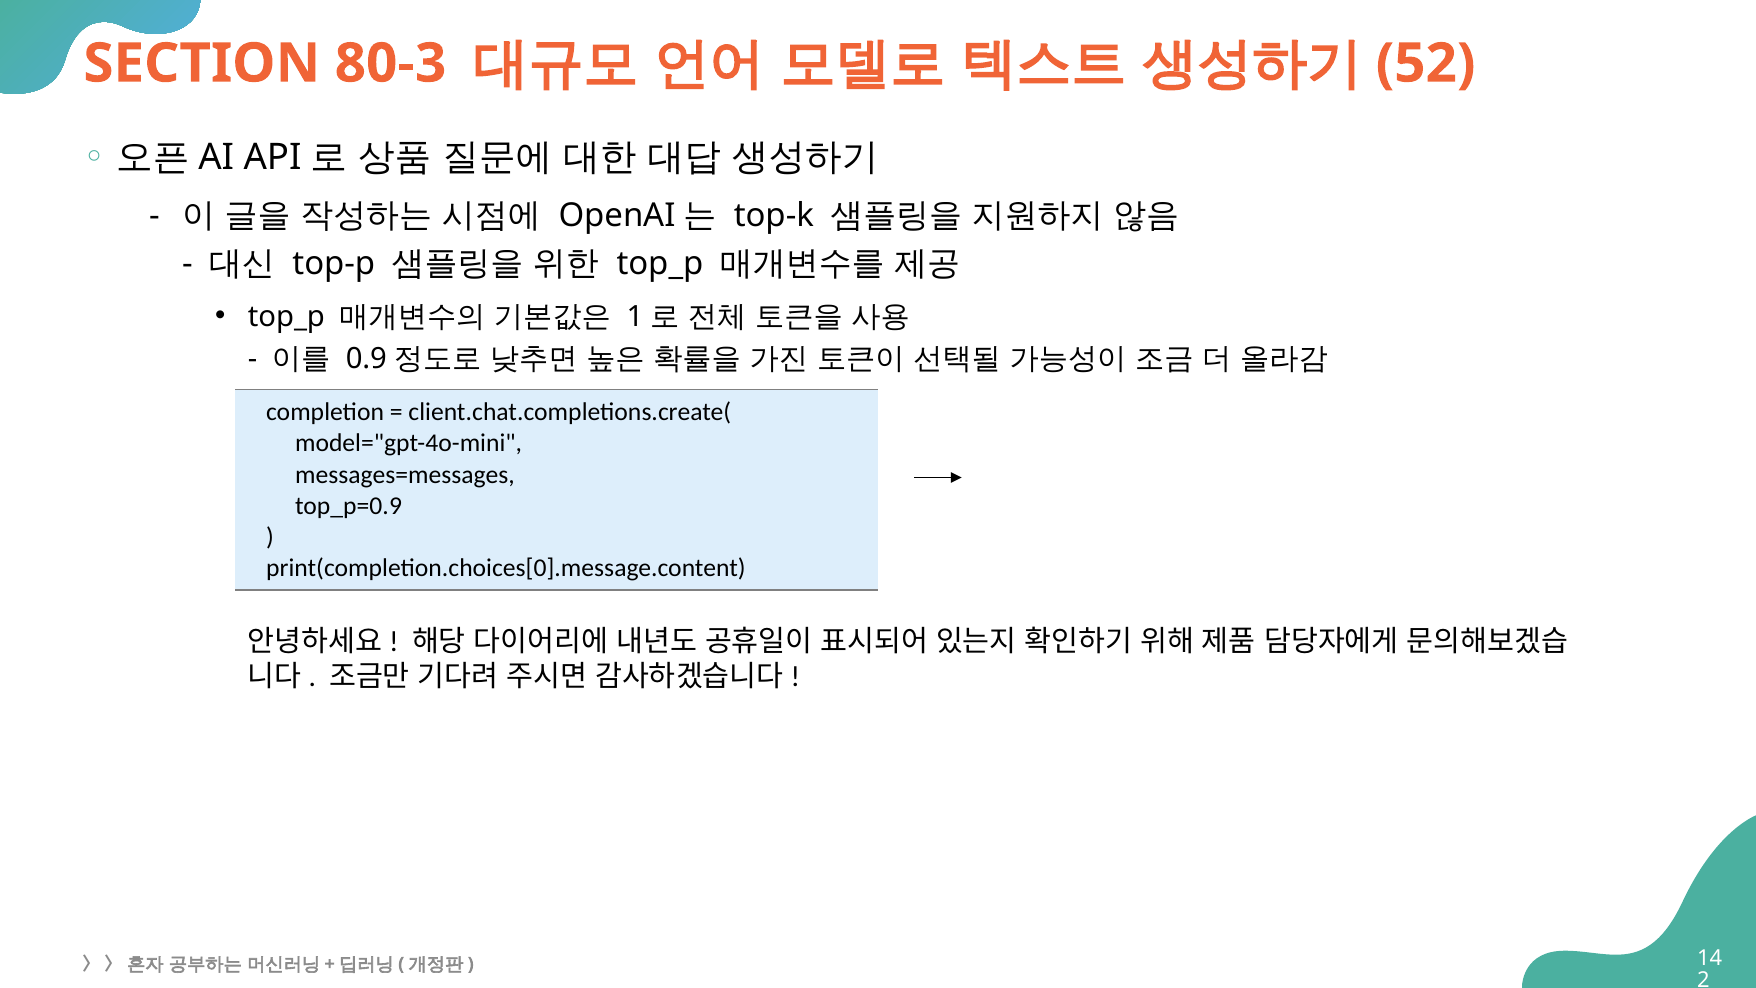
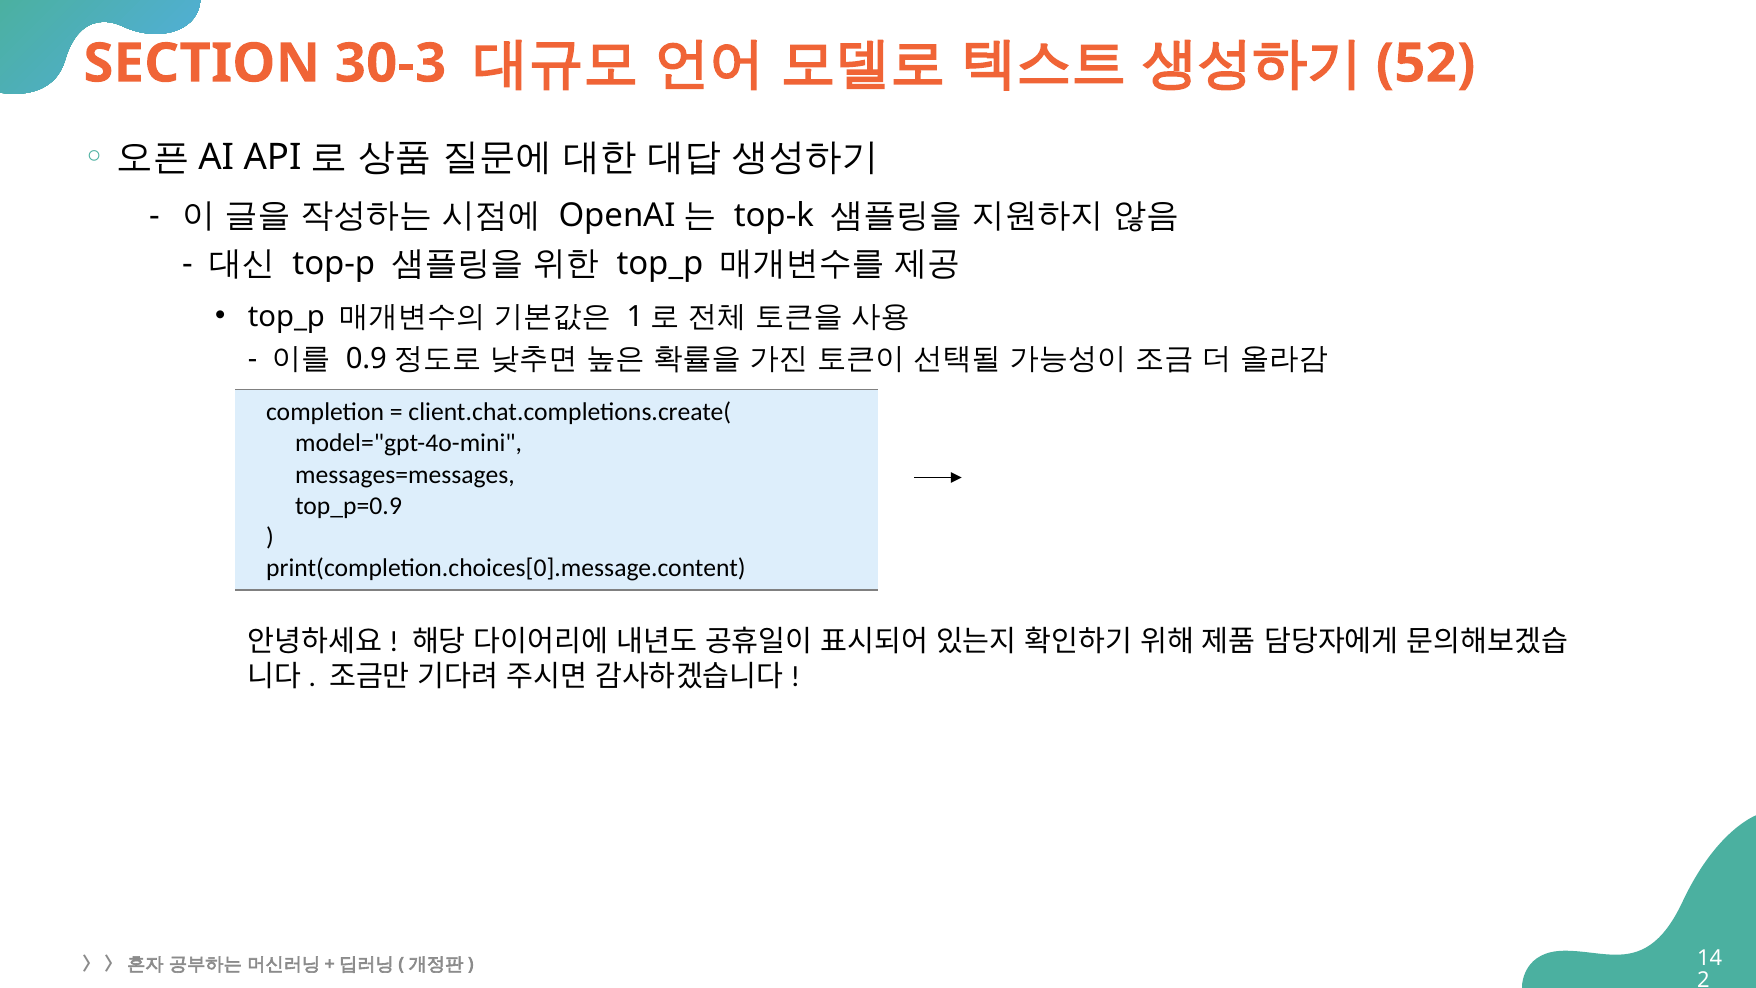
80-3: 80-3 -> 30-3 (390, 64)
